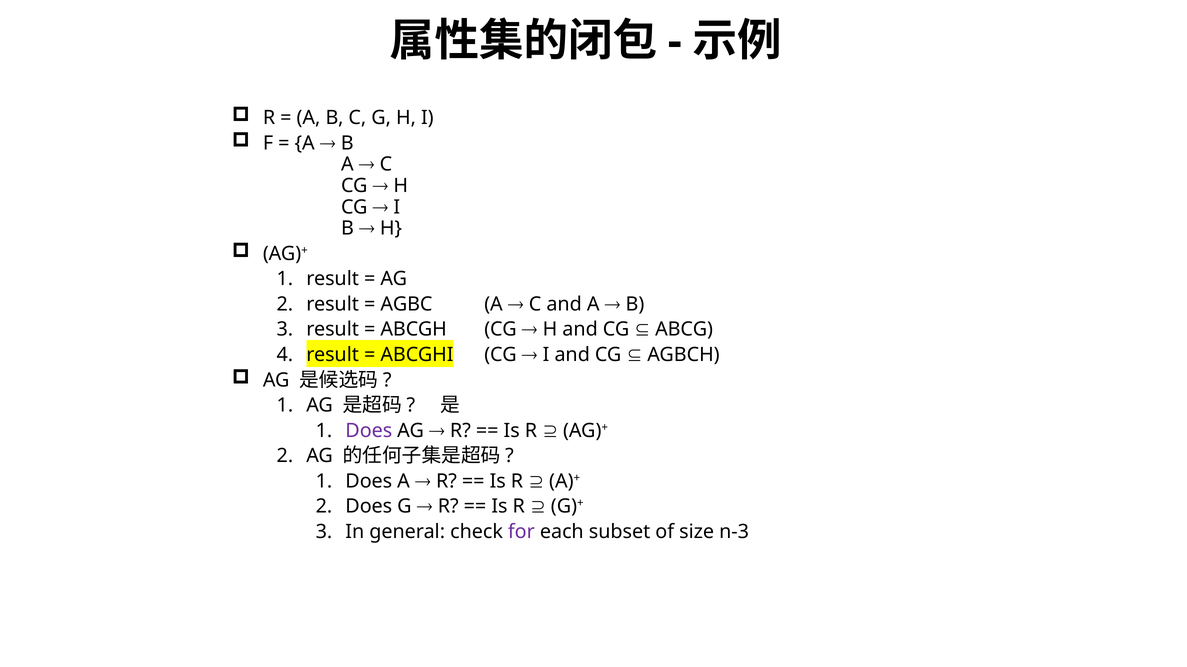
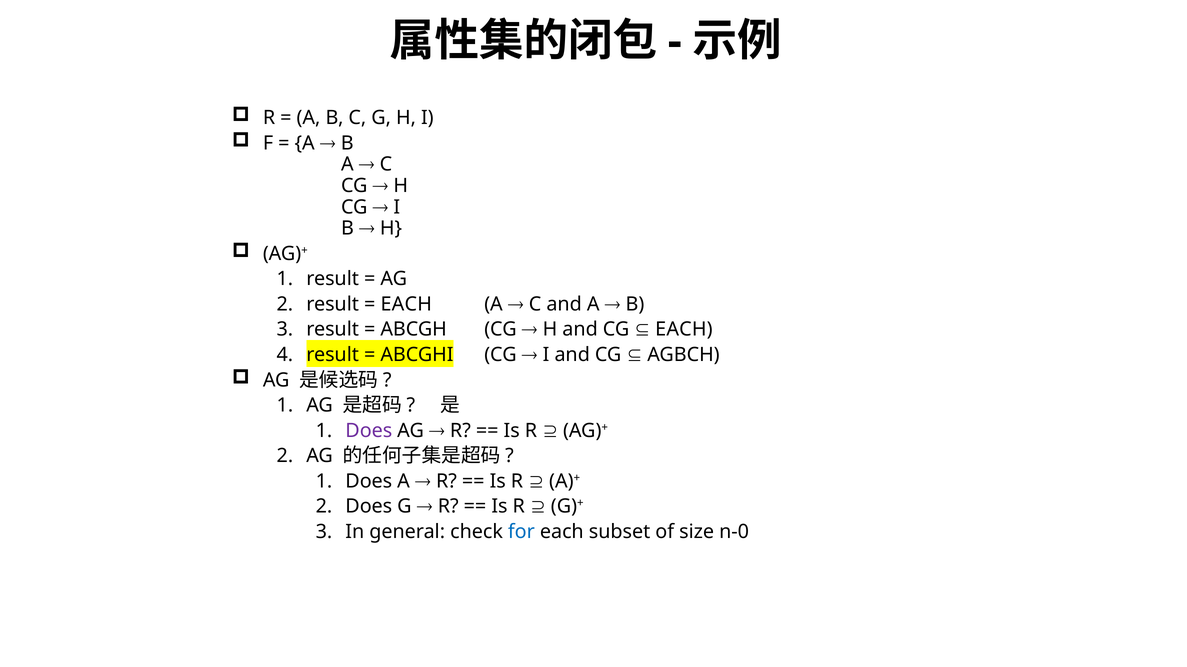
AGBC: AGBC -> EACH (406, 304)
ABCG: ABCG -> EACH (684, 330)
for colour: purple -> blue (521, 532)
n-3: n-3 -> n-0 (734, 532)
